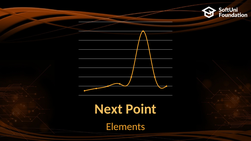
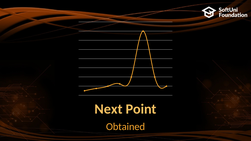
Elements: Elements -> Obtained (126, 127)
